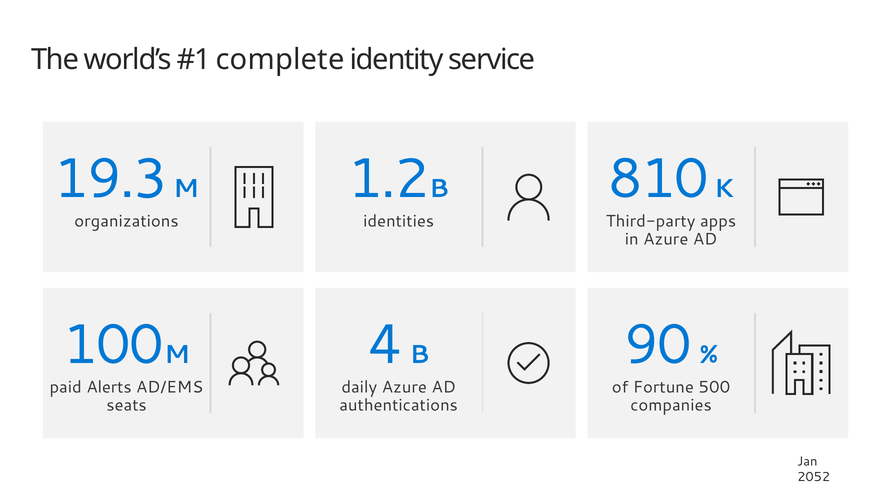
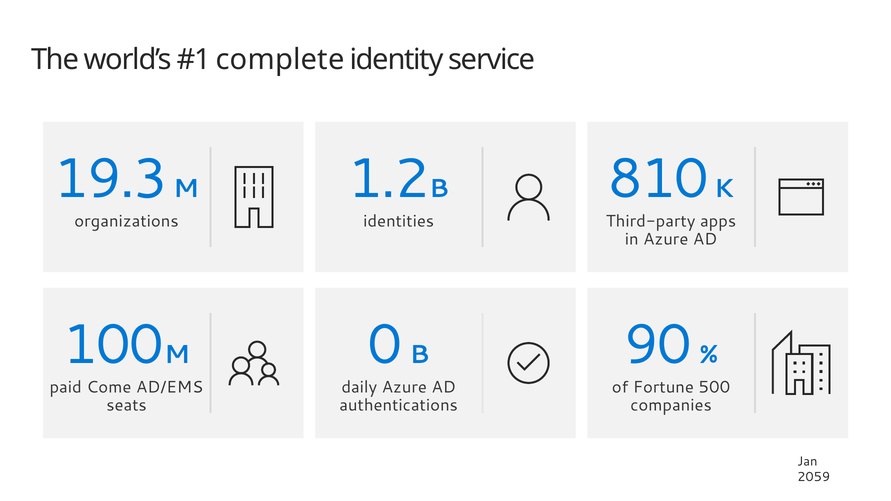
4: 4 -> 0 (385, 345)
Alerts: Alerts -> Come (109, 387)
2052: 2052 -> 2059 (814, 477)
